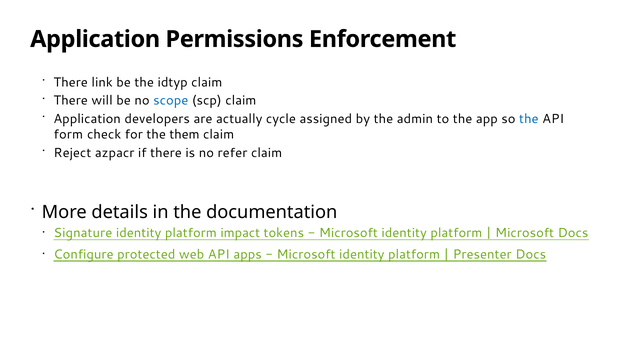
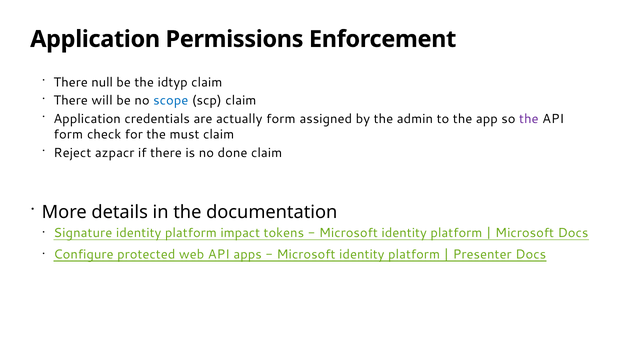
link: link -> null (102, 82)
developers: developers -> credentials (157, 119)
actually cycle: cycle -> form (281, 119)
the colour: blue -> purple (529, 119)
them: them -> must (184, 135)
refer: refer -> done (232, 153)
